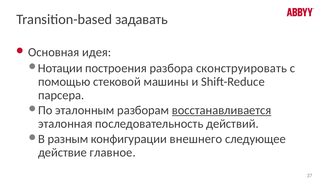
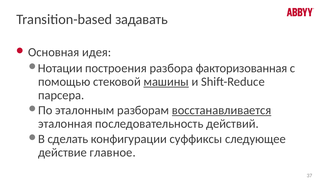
сконструировать: сконструировать -> факторизованная (242, 68)
машины underline: none -> present (166, 81)
разным: разным -> сделать (68, 139)
внешнего: внешнего -> суффиксы (196, 139)
